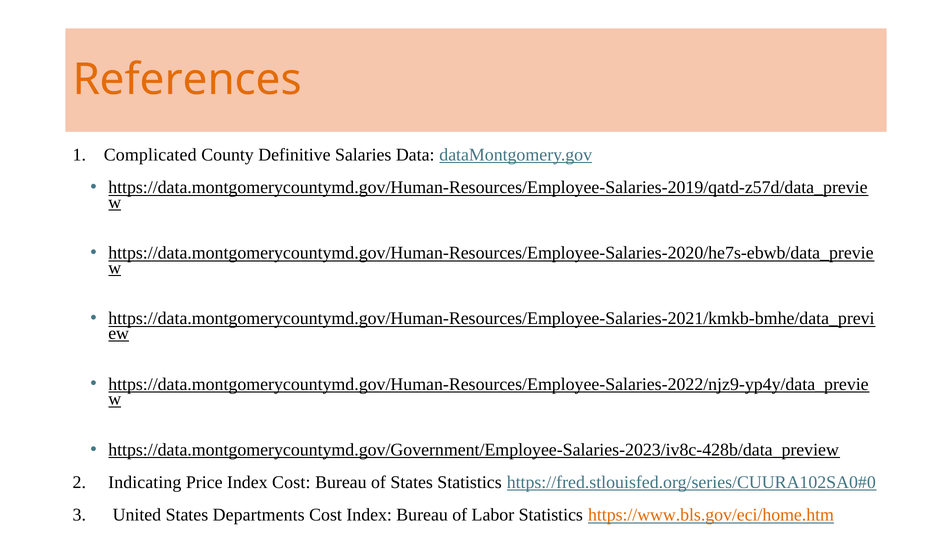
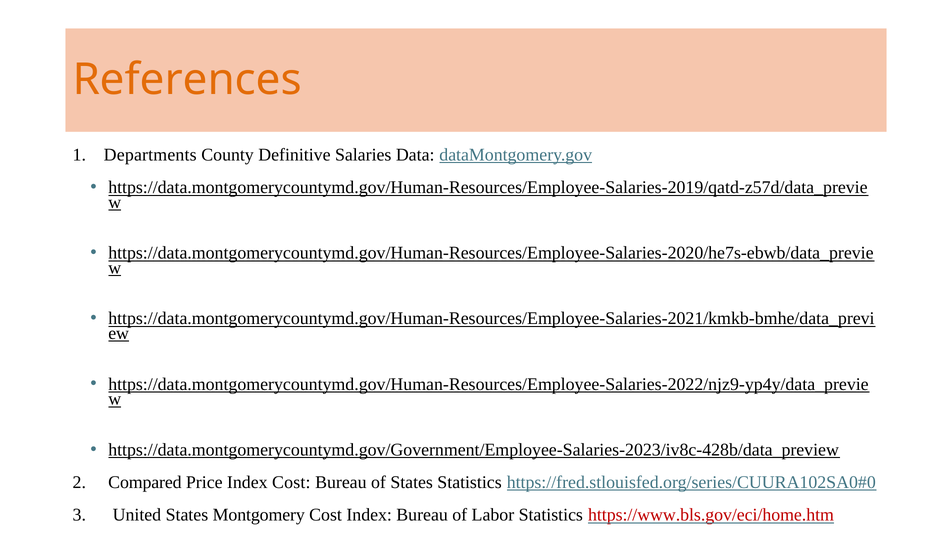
Complicated: Complicated -> Departments (150, 155)
Indicating: Indicating -> Compared (145, 483)
Departments: Departments -> Montgomery (259, 515)
https://www.bls.gov/eci/home.htm colour: orange -> red (711, 515)
